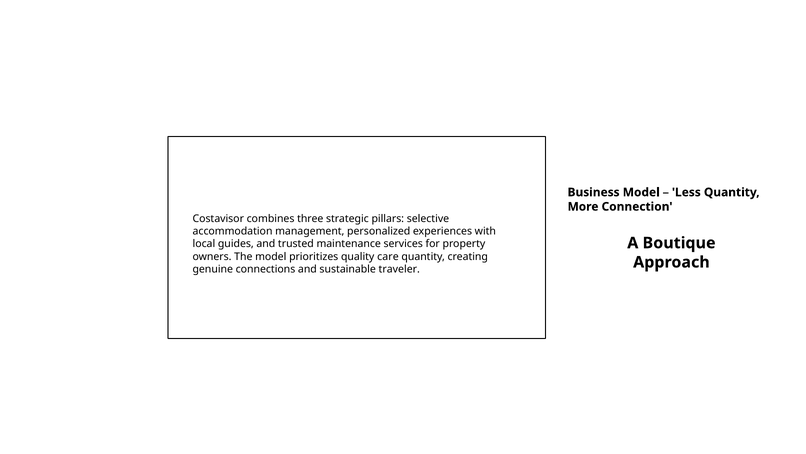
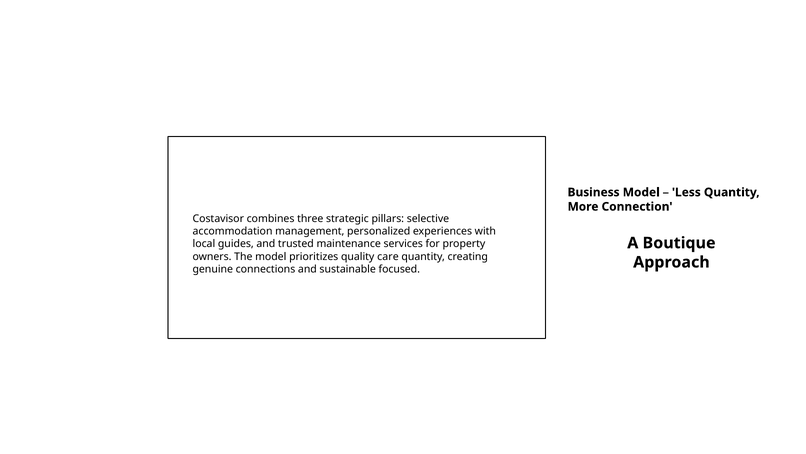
traveler: traveler -> focused (399, 269)
